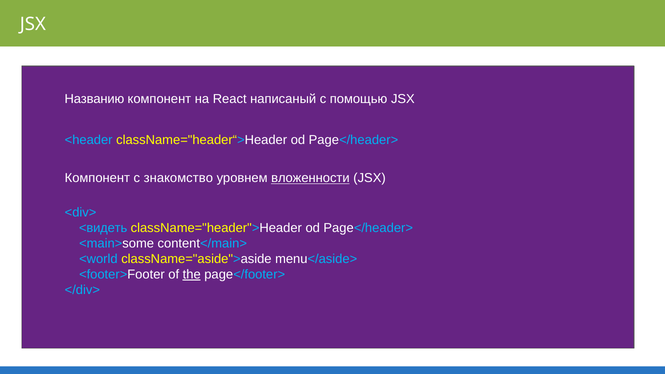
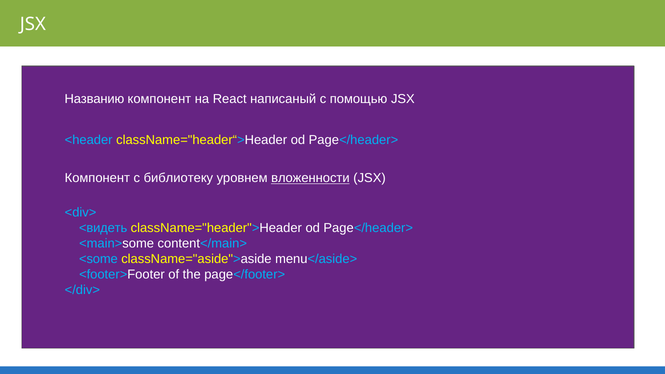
знакомство: знакомство -> библиотеку (178, 178)
<world: <world -> <some (98, 259)
the underline: present -> none (192, 274)
